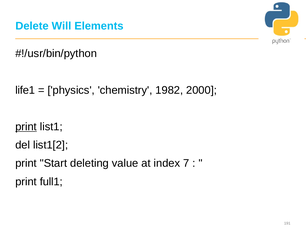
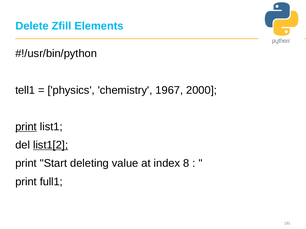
Will: Will -> Zfill (61, 26)
life1: life1 -> tell1 (25, 90)
1982: 1982 -> 1967 (169, 90)
list1[2 underline: none -> present (51, 145)
7: 7 -> 8 (186, 164)
